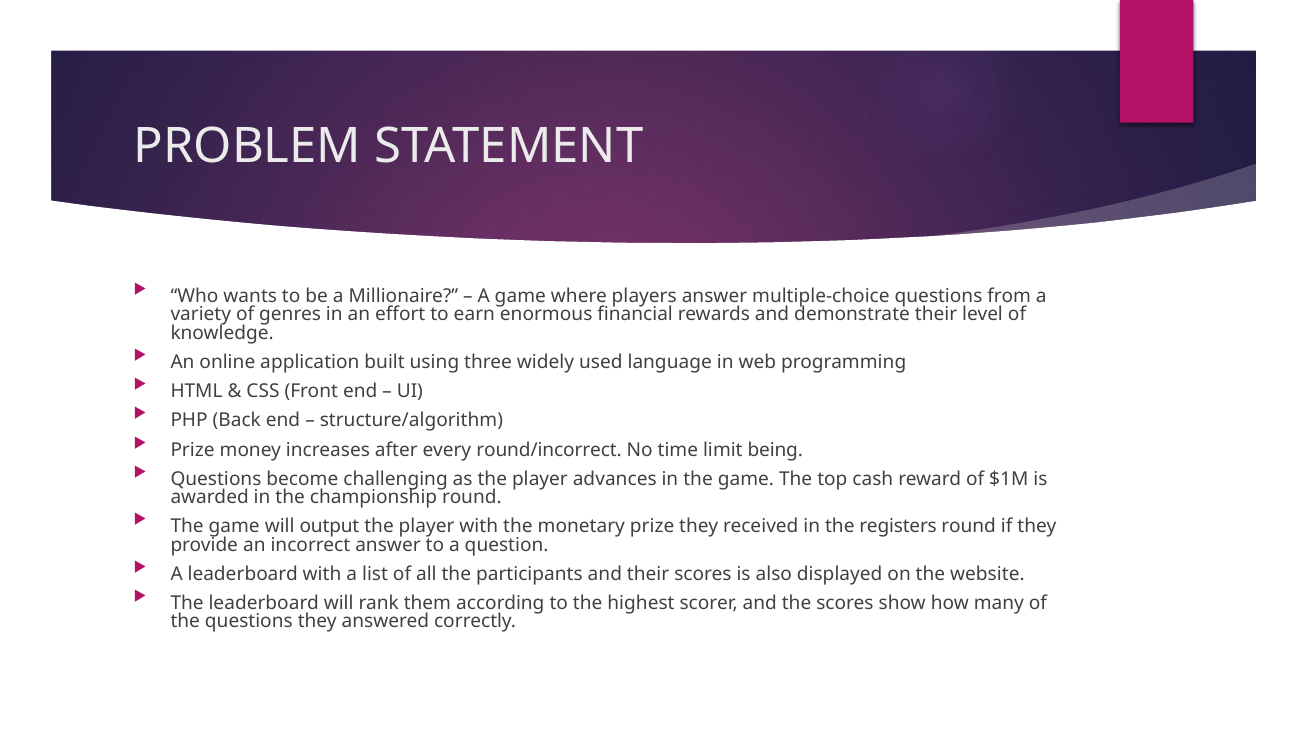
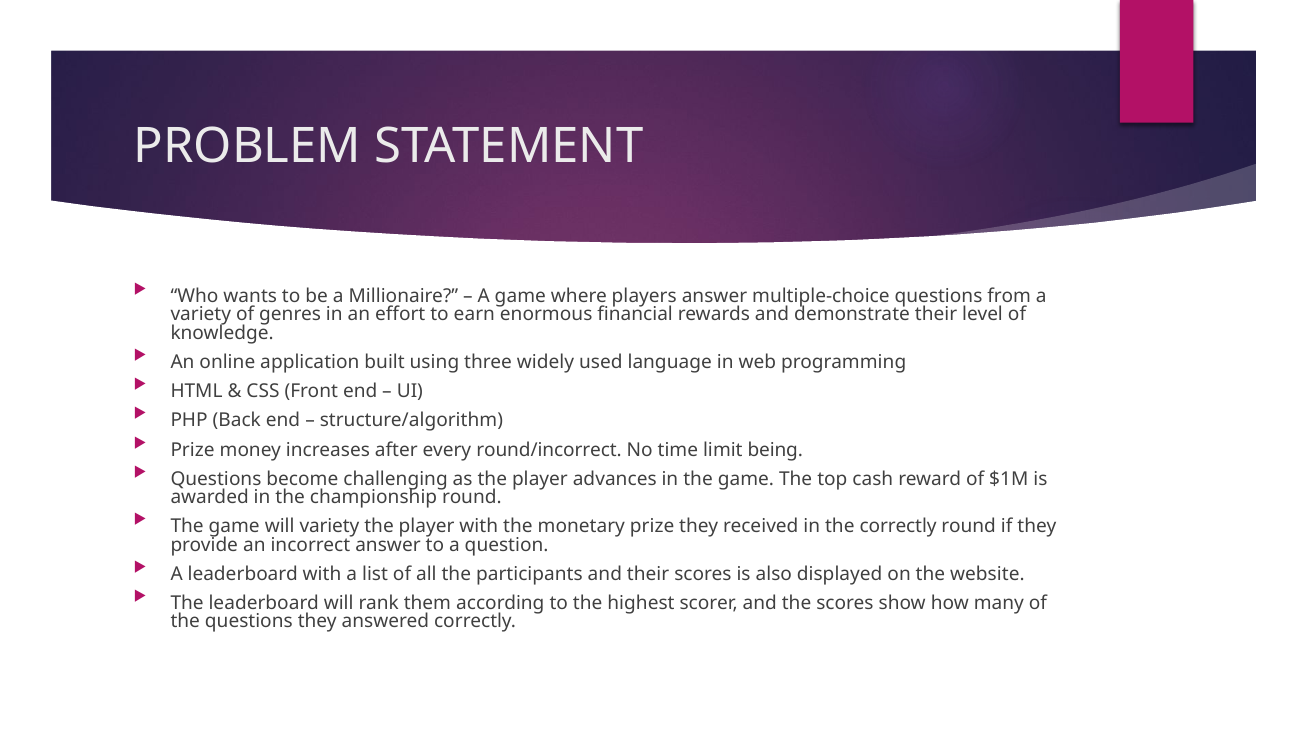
will output: output -> variety (329, 526)
the registers: registers -> correctly (898, 526)
